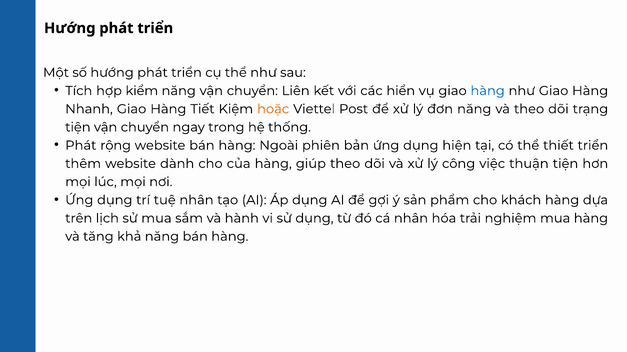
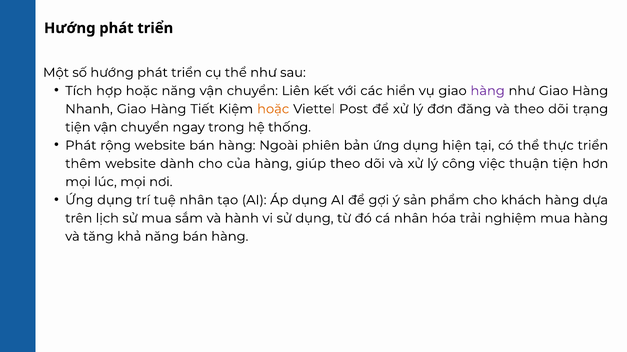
hợp kiểm: kiểm -> hoặc (142, 91)
hàng colour: blue -> purple (488, 91)
đơn năng: năng -> đăng (474, 109)
thiết: thiết -> thực (558, 146)
